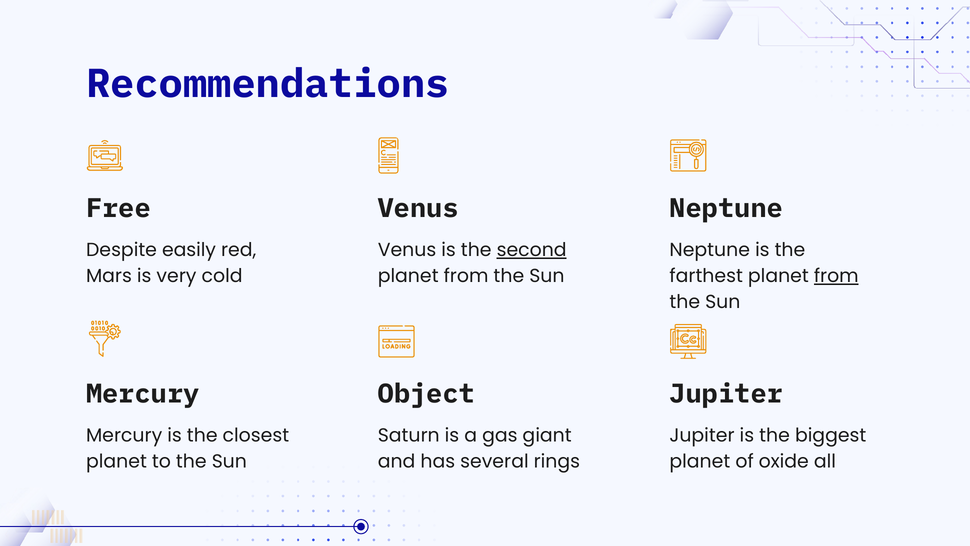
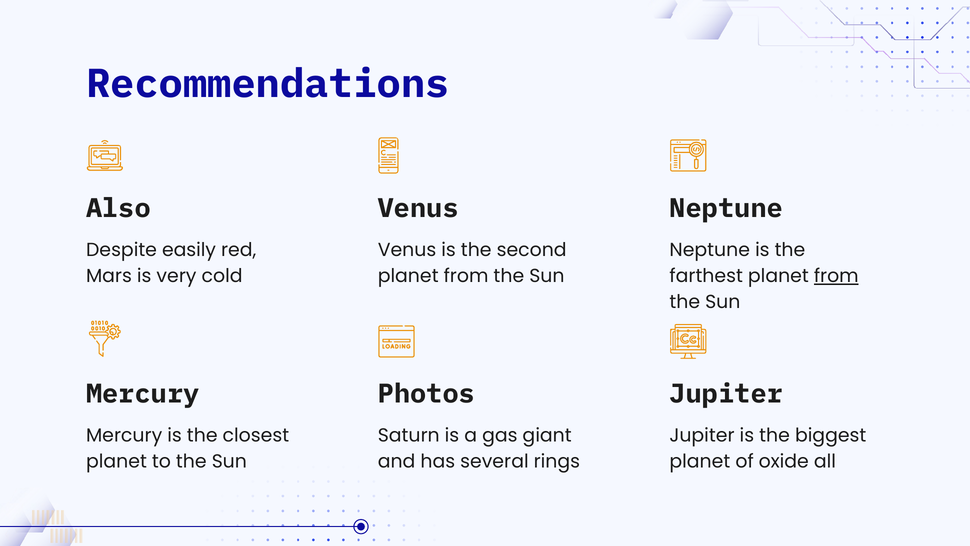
Free: Free -> Also (118, 208)
second underline: present -> none (532, 250)
Object: Object -> Photos (426, 393)
